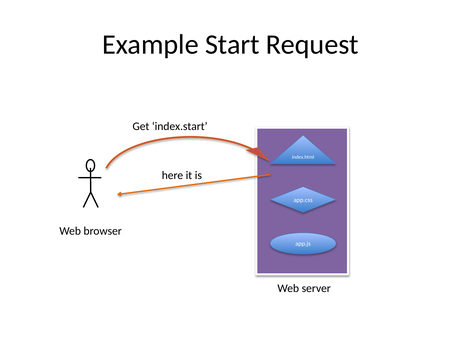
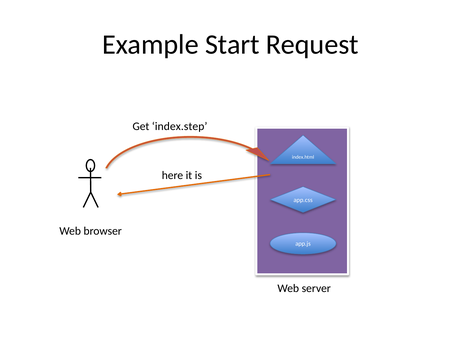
index.start: index.start -> index.step (180, 126)
